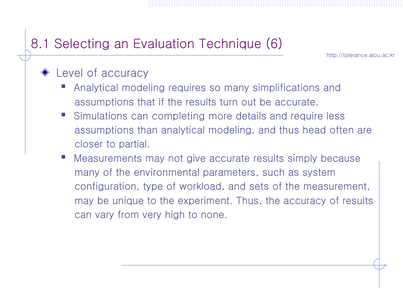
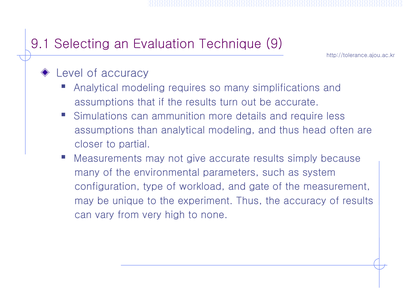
8.1: 8.1 -> 9.1 (40, 44)
6: 6 -> 9 (274, 44)
completing: completing -> ammunition (178, 116)
sets: sets -> gate (259, 187)
